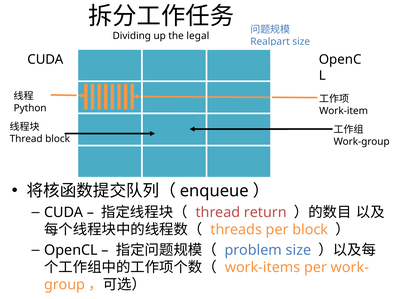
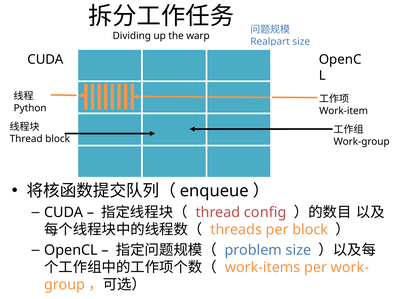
legal: legal -> warp (198, 36)
return: return -> config (265, 212)
